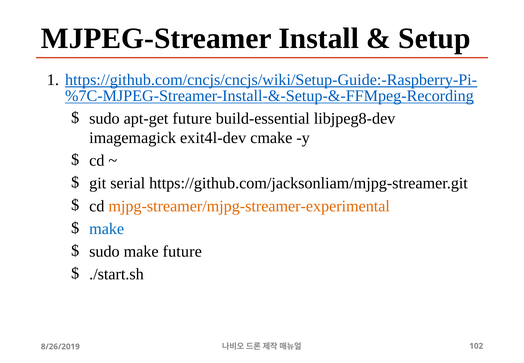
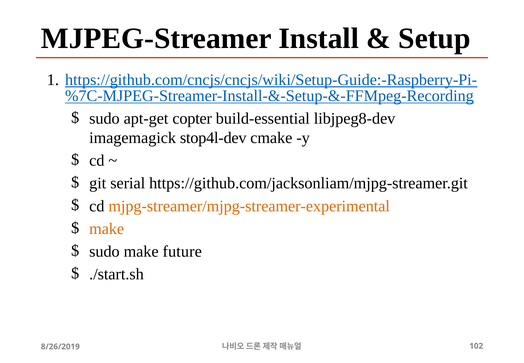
apt-get future: future -> copter (192, 118)
exit4l-dev: exit4l-dev -> stop4l-dev (213, 138)
make colour: blue -> orange (107, 229)
